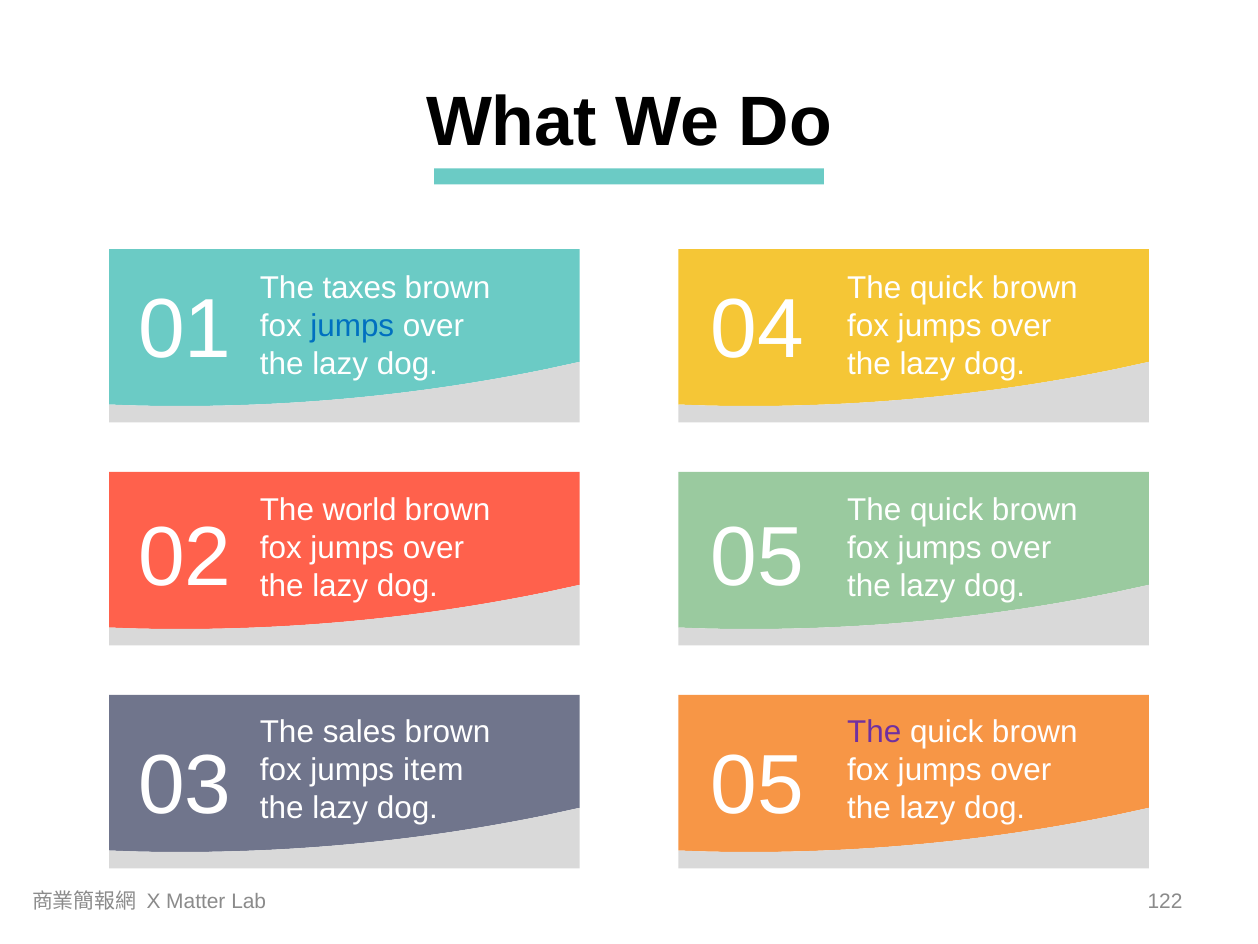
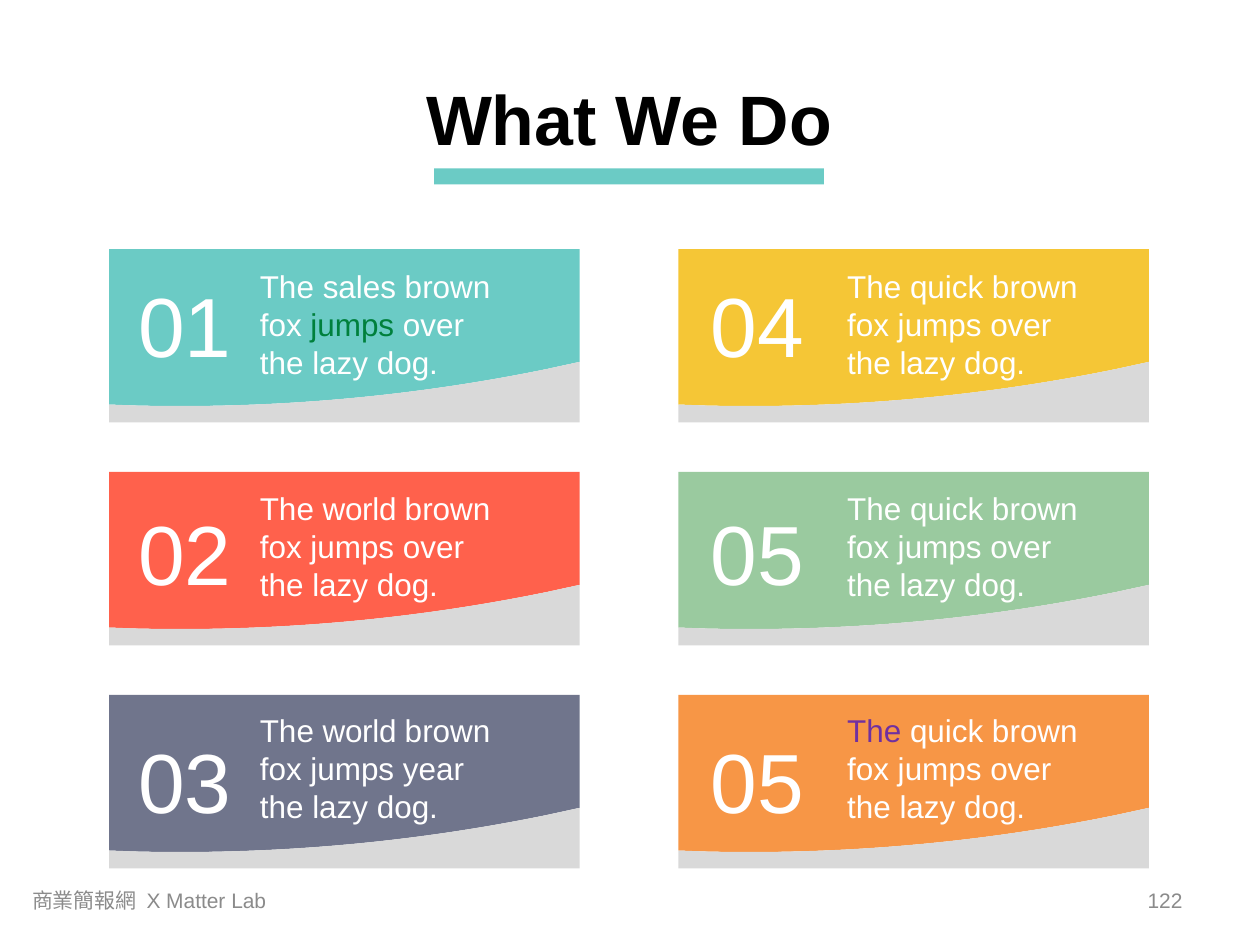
taxes: taxes -> sales (359, 288)
jumps colour: blue -> green (352, 326)
sales: sales -> world (360, 732)
item: item -> year (434, 770)
